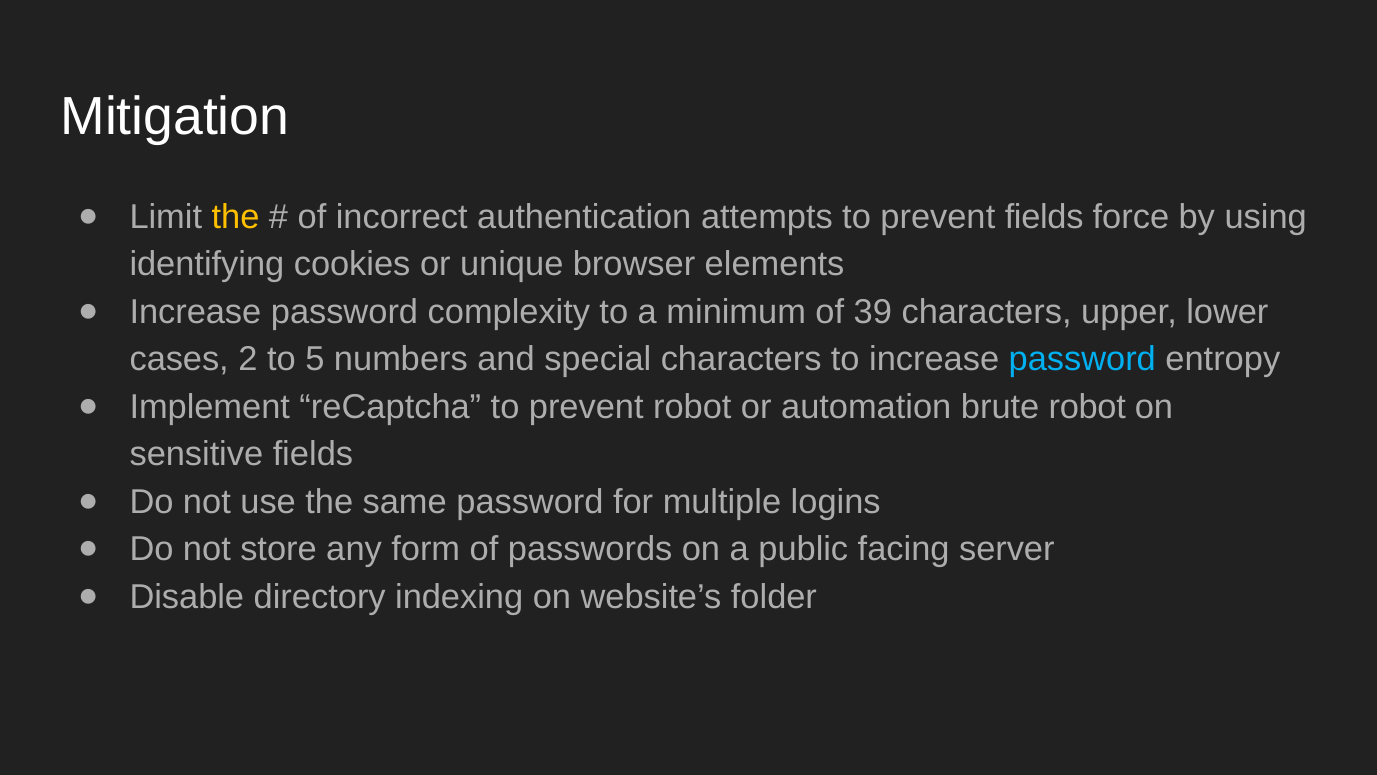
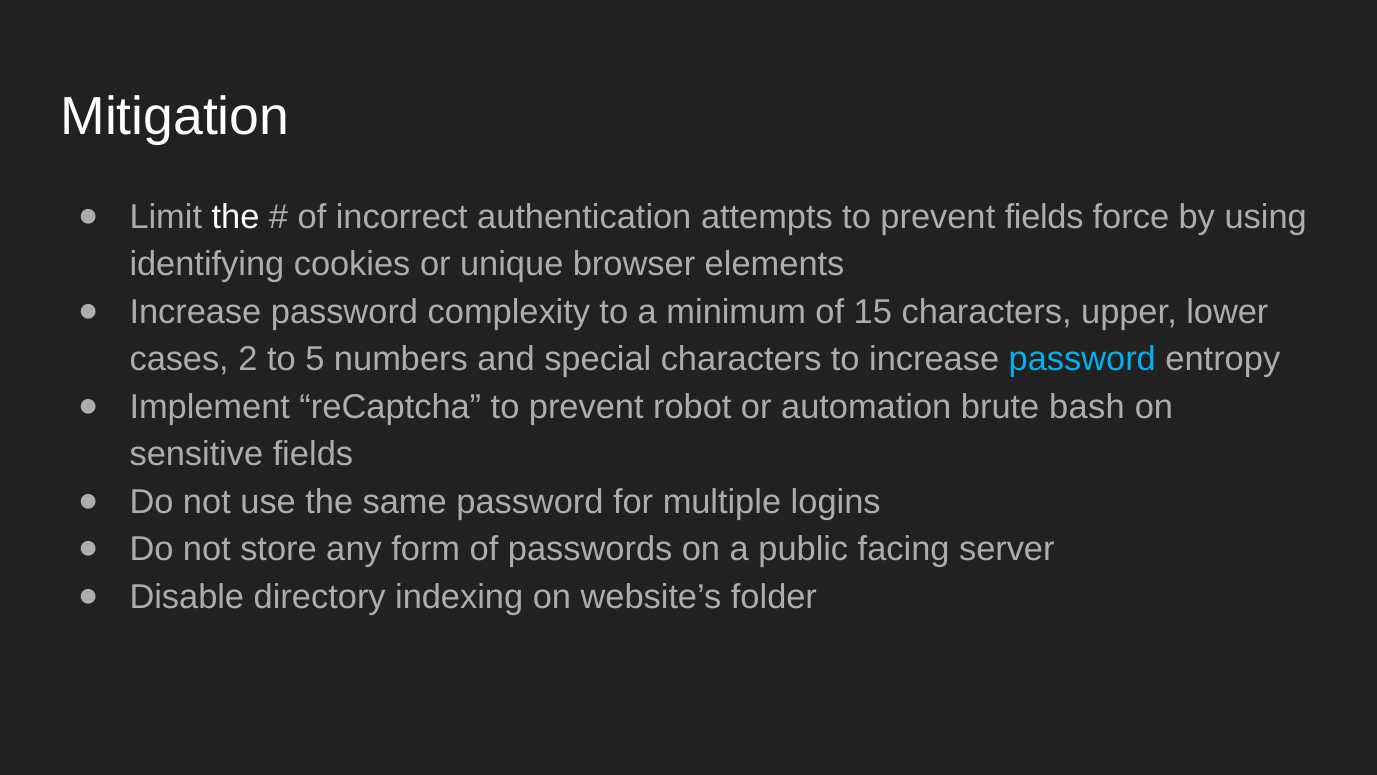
the colour: yellow -> white (236, 217)
39: 39 -> 15 (873, 312)
brute robot: robot -> bash (1087, 407)
